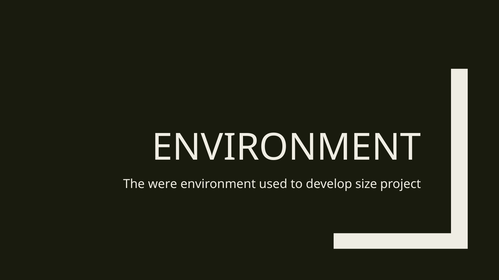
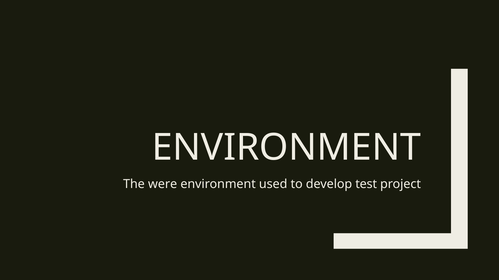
size: size -> test (366, 185)
